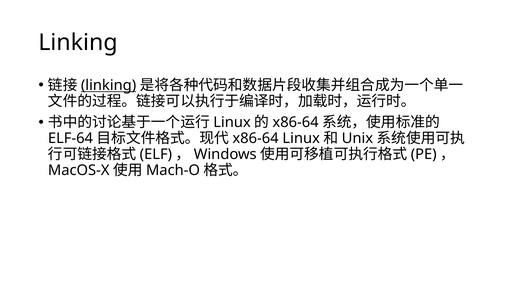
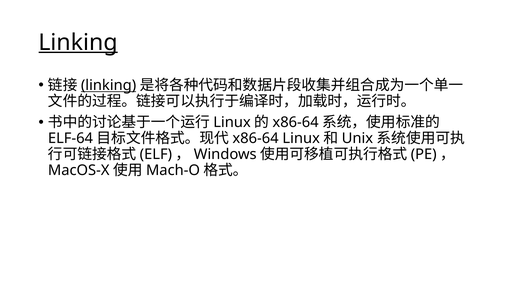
Linking underline: none -> present (78, 42)
